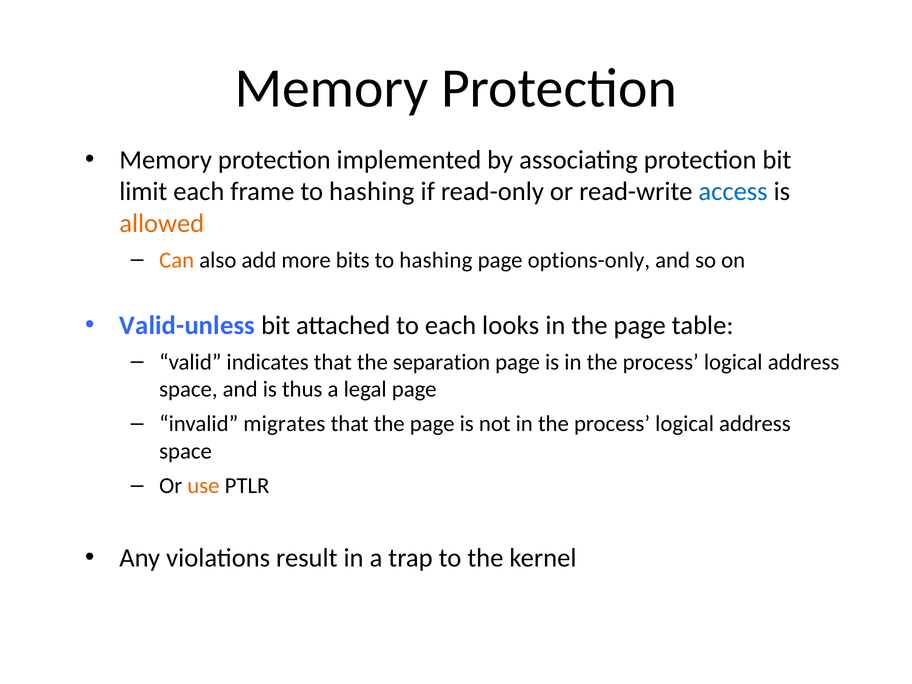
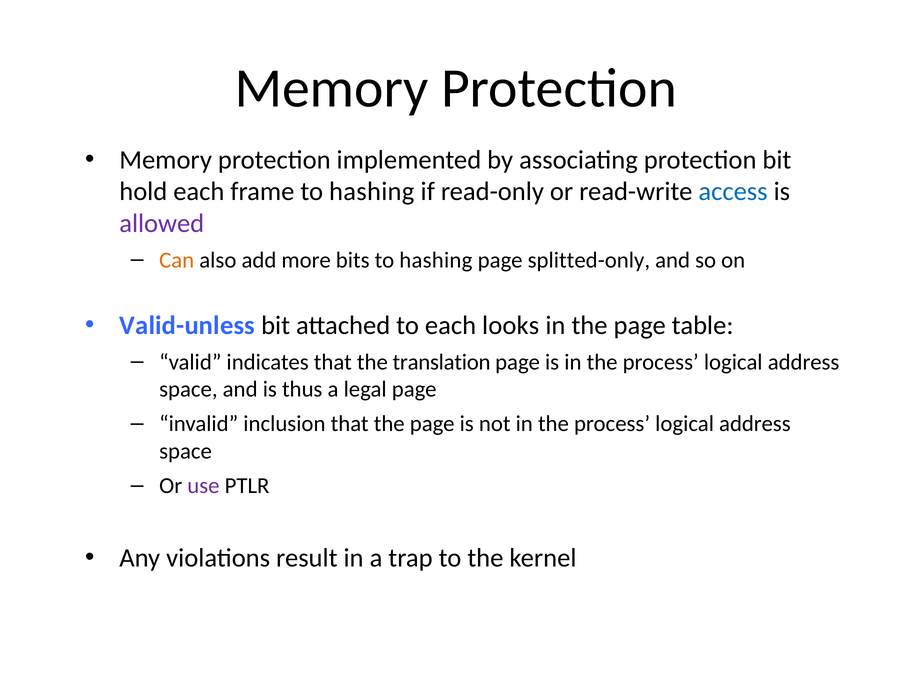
limit: limit -> hold (143, 192)
allowed colour: orange -> purple (162, 224)
options-only: options-only -> splitted-only (589, 260)
separation: separation -> translation (442, 362)
migrates: migrates -> inclusion (284, 424)
use colour: orange -> purple (203, 486)
